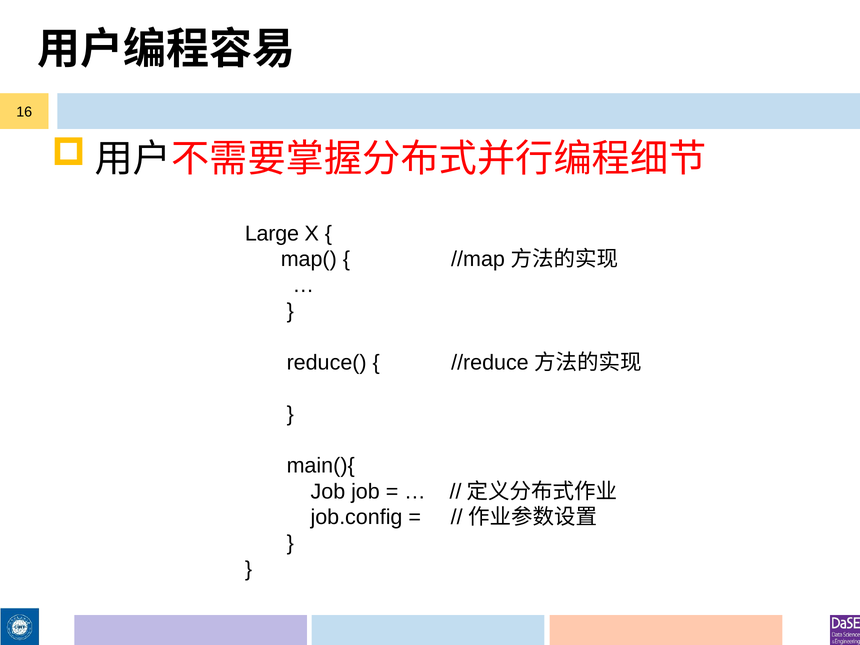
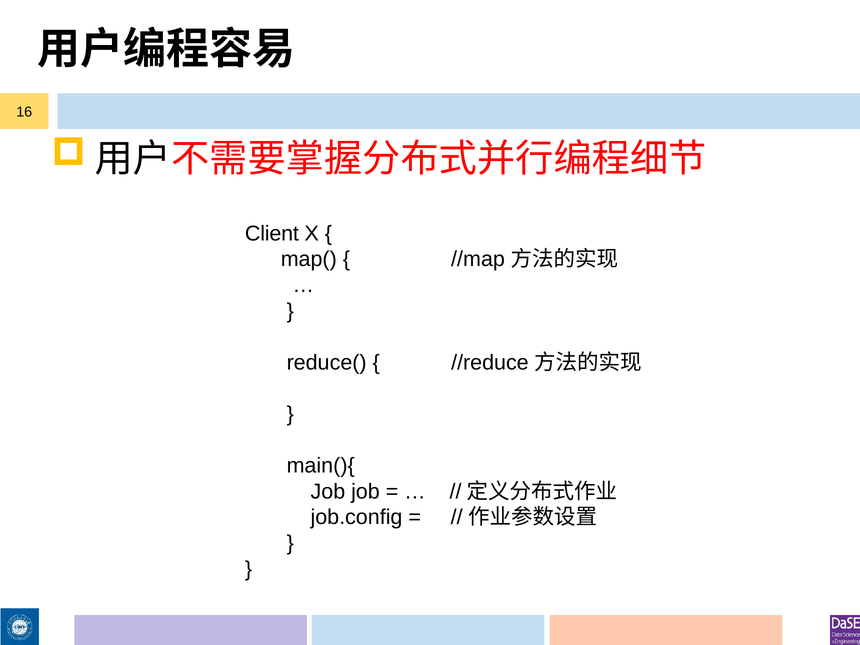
Large: Large -> Client (272, 234)
